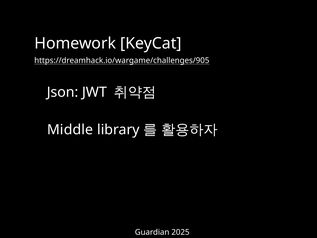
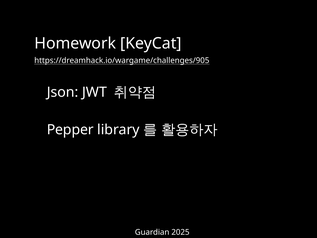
Middle: Middle -> Pepper (70, 130)
